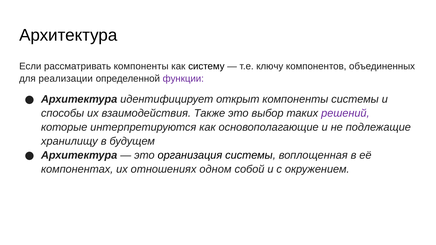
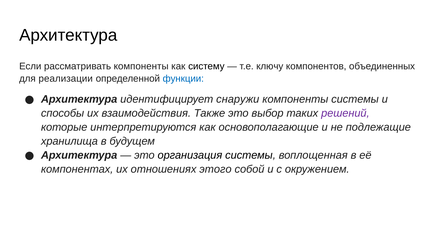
функции colour: purple -> blue (183, 79)
открыт: открыт -> снаружи (238, 99)
хранилищу: хранилищу -> хранилища (69, 142)
одном: одном -> этого (215, 170)
